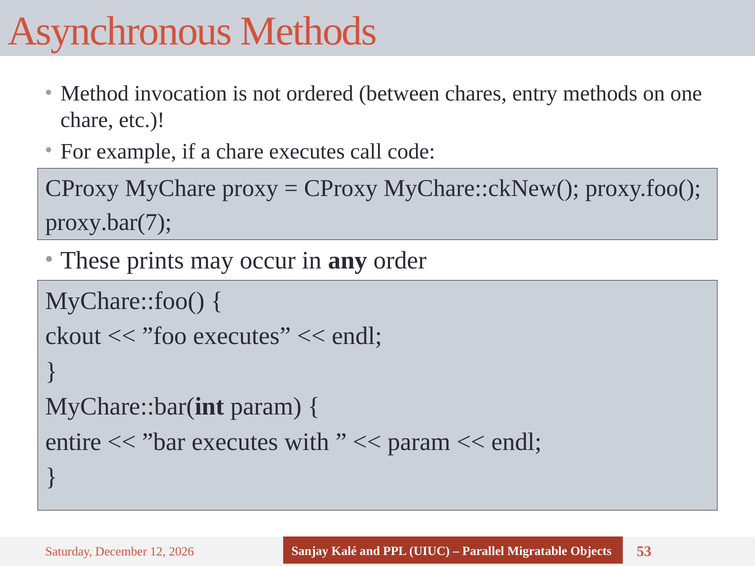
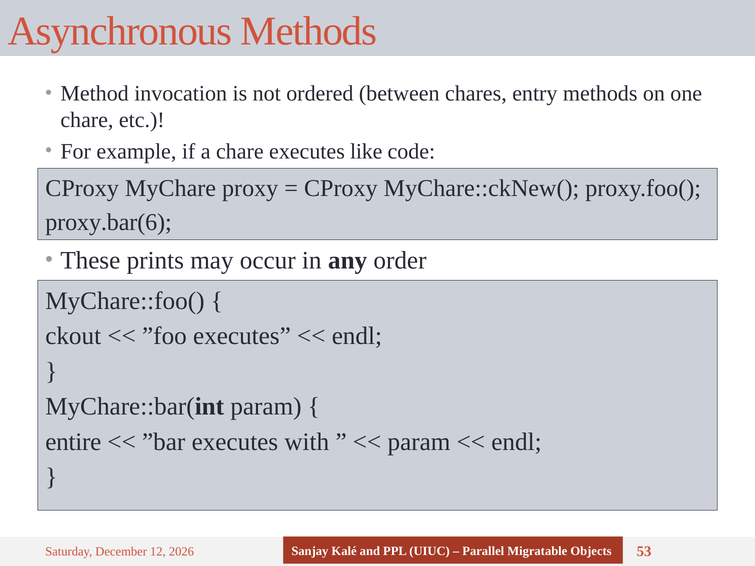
call: call -> like (366, 152)
proxy.bar(7: proxy.bar(7 -> proxy.bar(6 (108, 222)
